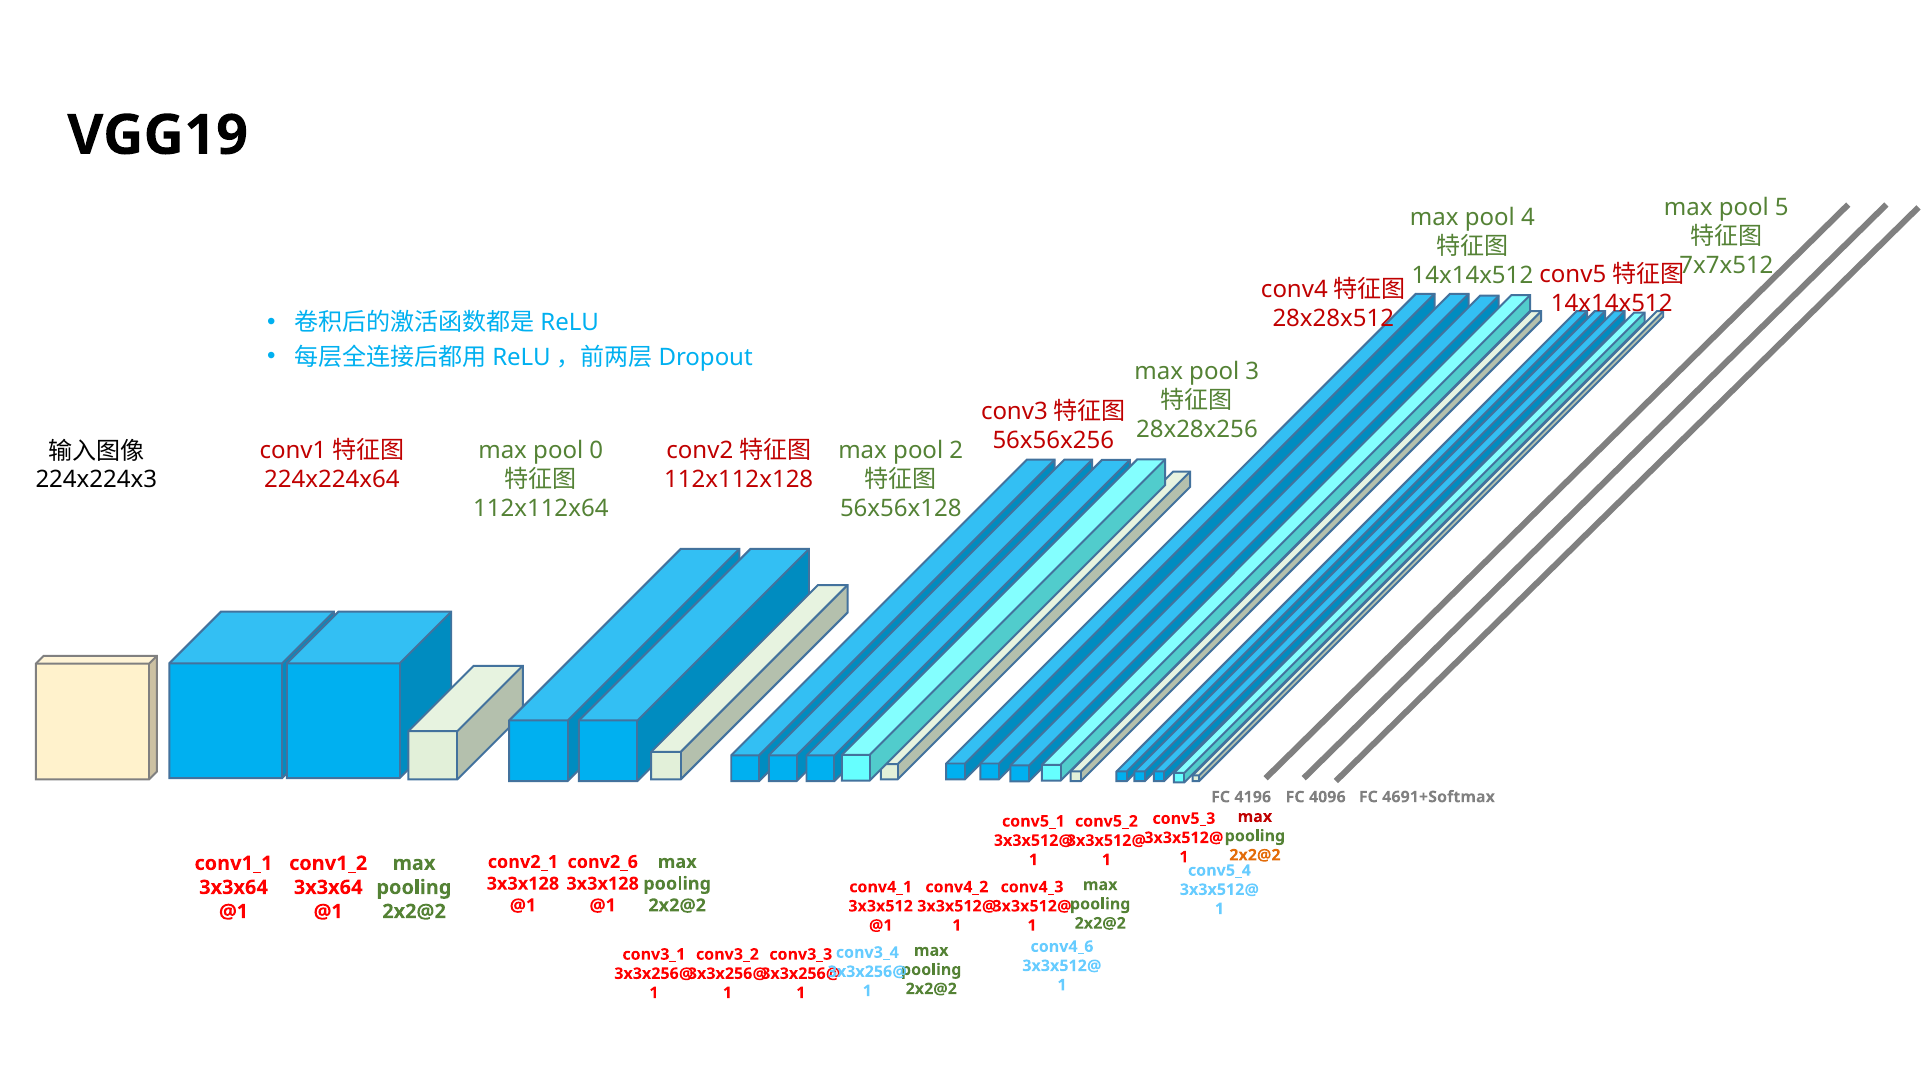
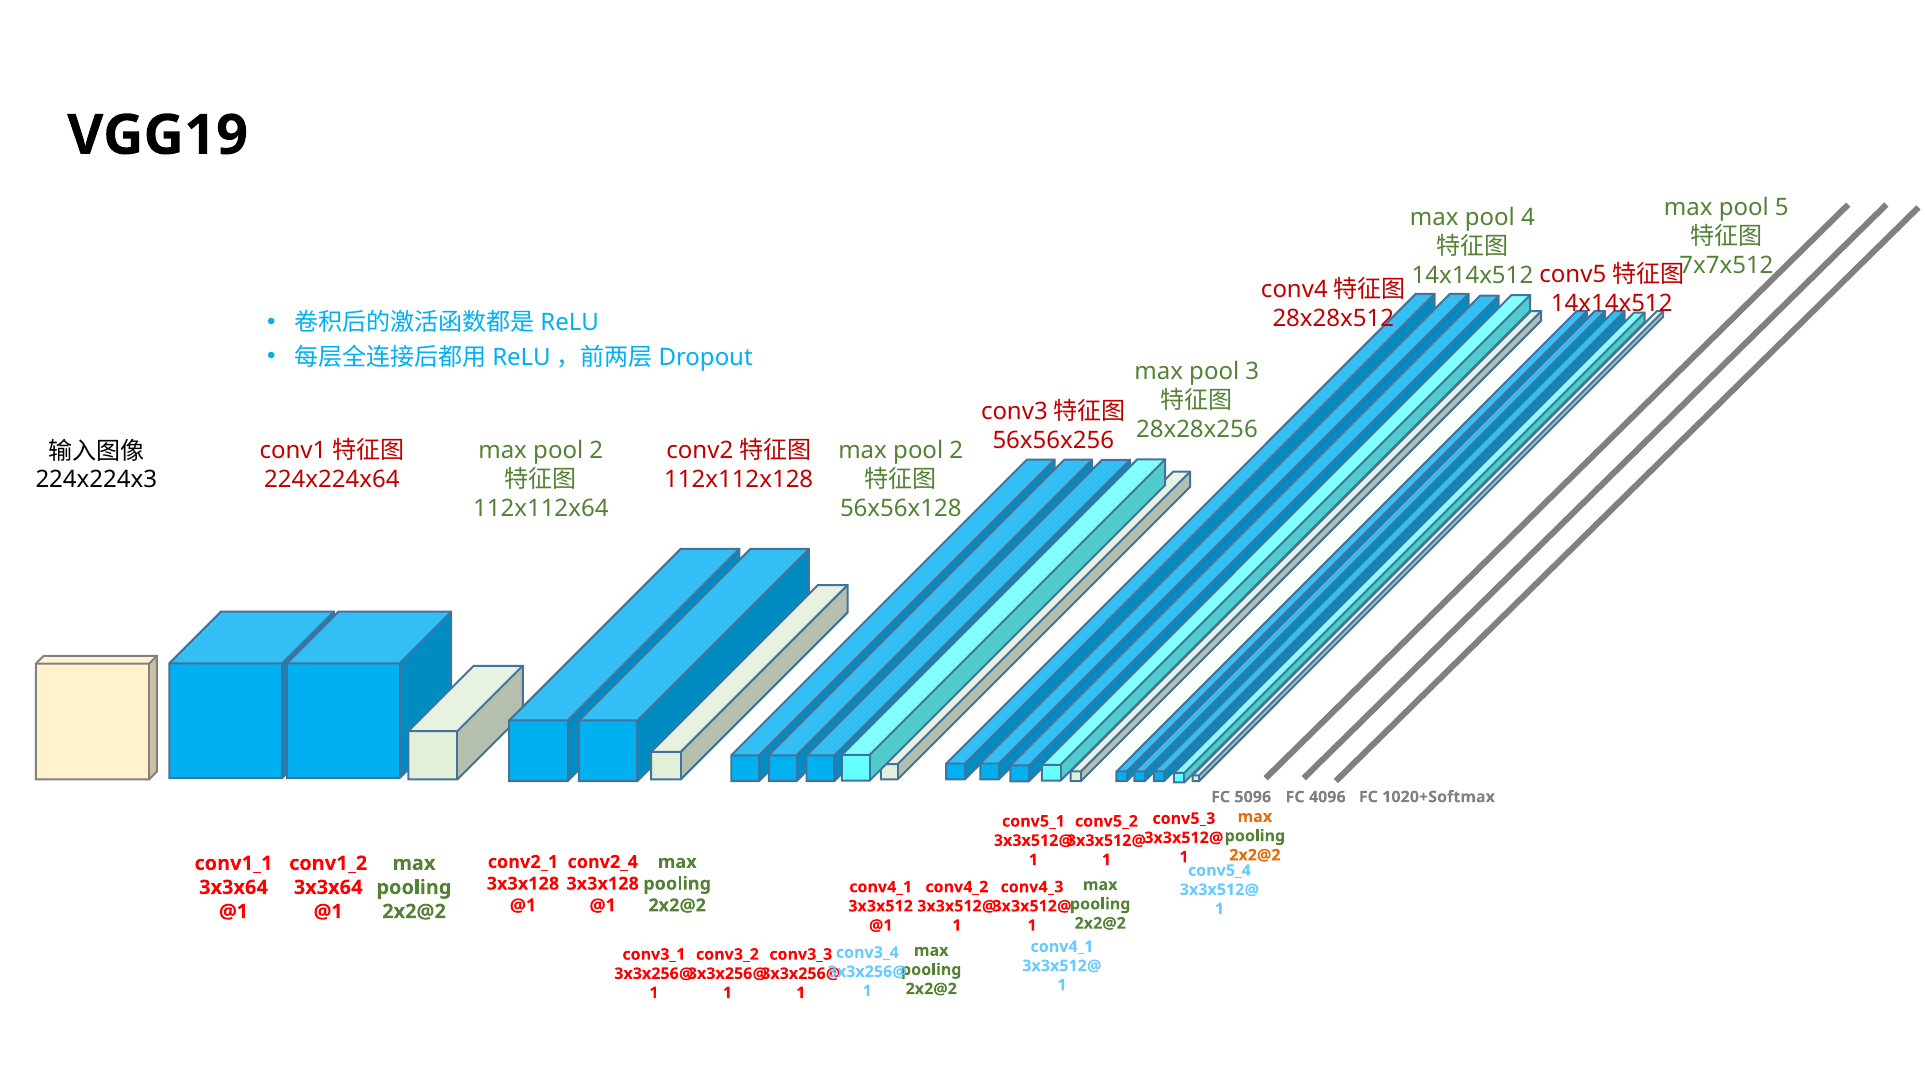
0: 0 -> 2 (596, 450)
4196: 4196 -> 5096 (1253, 797)
4691+Softmax: 4691+Softmax -> 1020+Softmax (1439, 797)
max colour: red -> orange (1255, 817)
conv2_6: conv2_6 -> conv2_4 (603, 862)
conv4_6: conv4_6 -> conv4_1 (1062, 946)
